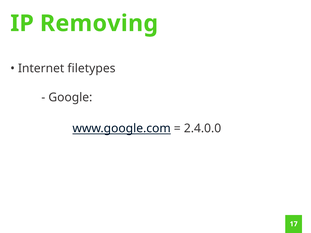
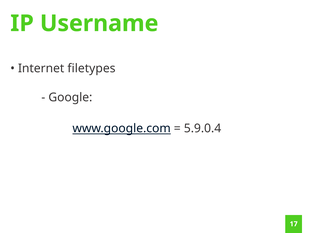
Removing: Removing -> Username (99, 23)
2.4.0.0: 2.4.0.0 -> 5.9.0.4 (203, 128)
